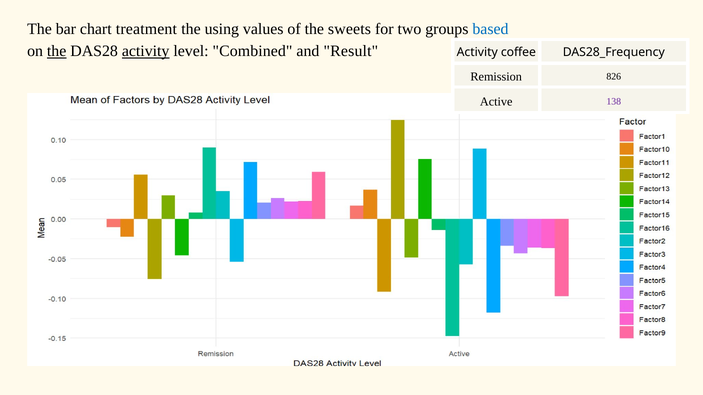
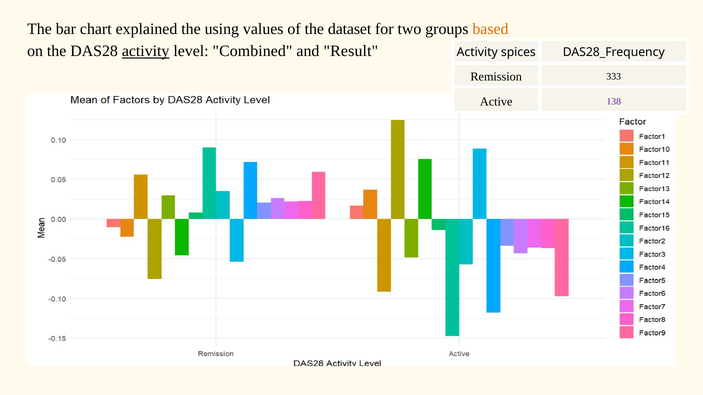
treatment: treatment -> explained (147, 29)
sweets: sweets -> dataset (350, 29)
based colour: blue -> orange (490, 29)
the underline: present -> none (57, 51)
coffee: coffee -> spices (518, 52)
826: 826 -> 333 (614, 77)
